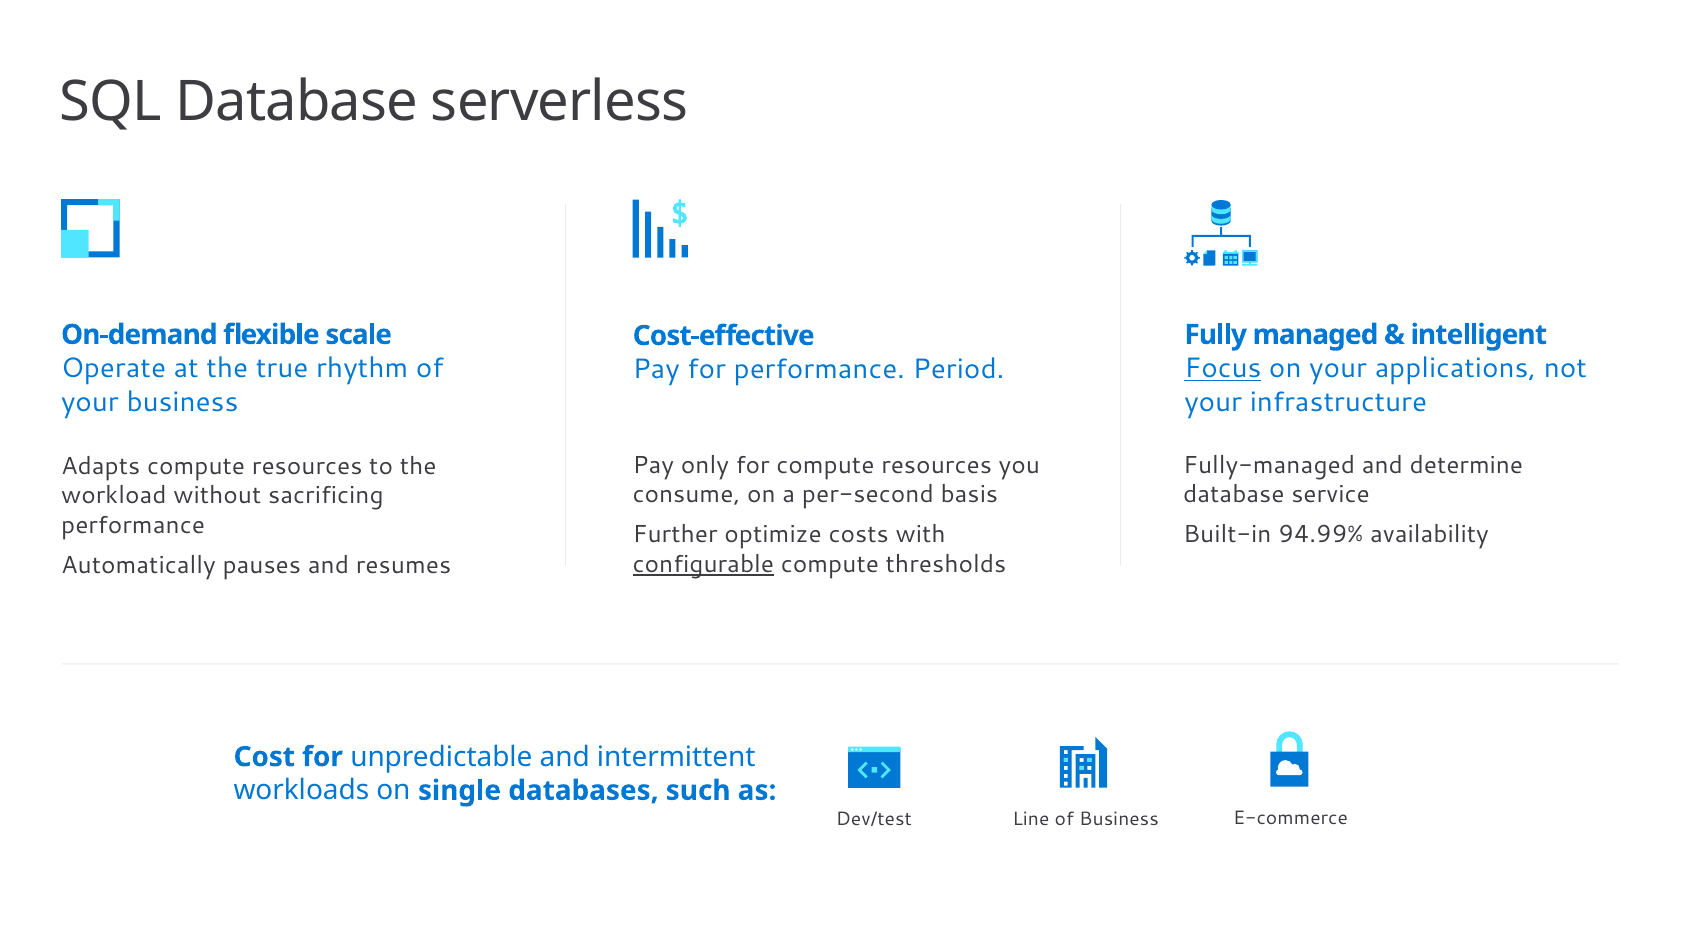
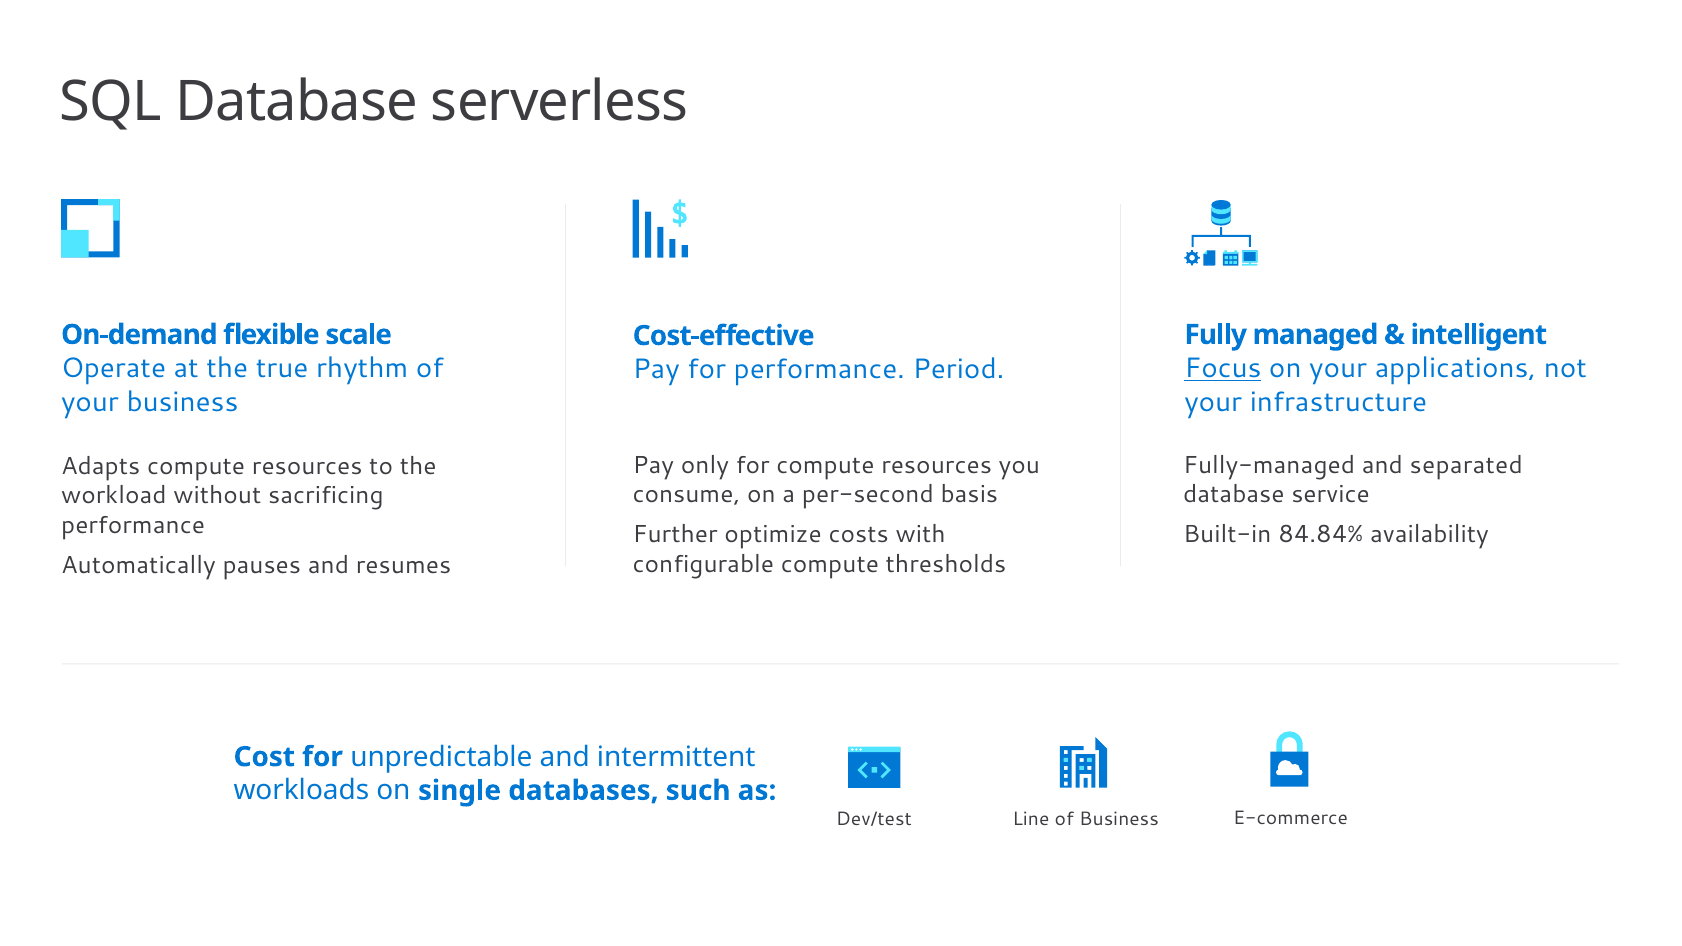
determine: determine -> separated (1466, 466)
94.99%: 94.99% -> 84.84% (1321, 535)
configurable underline: present -> none (703, 564)
